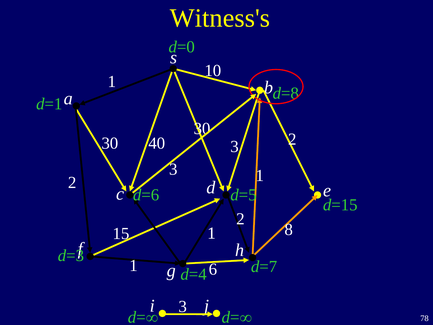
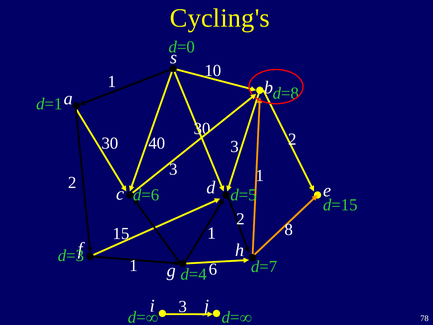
Witness's: Witness's -> Cycling's (220, 18)
